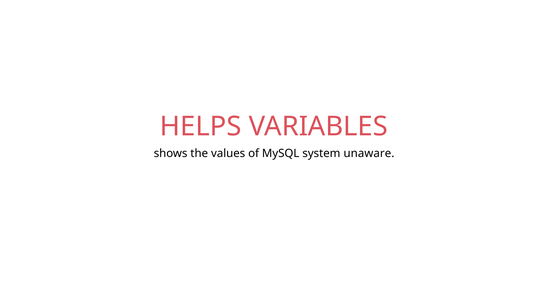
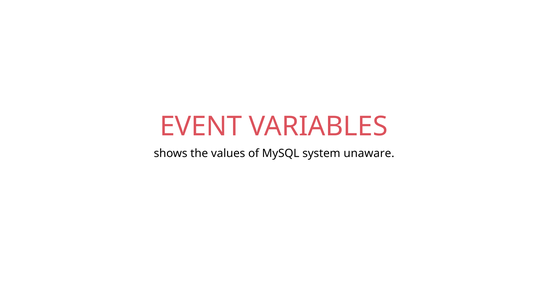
HELPS: HELPS -> EVENT (201, 127)
